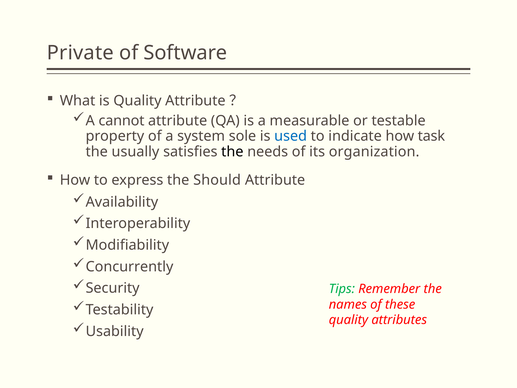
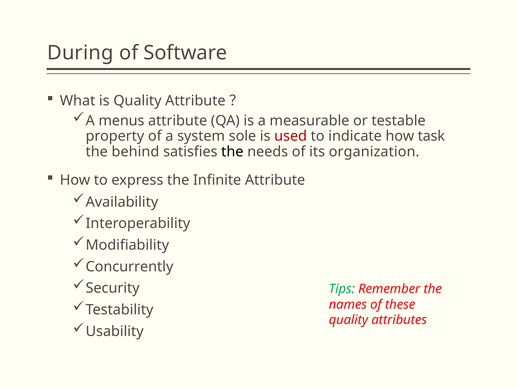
Private: Private -> During (80, 53)
cannot: cannot -> menus (121, 121)
used colour: blue -> red (291, 136)
usually: usually -> behind (135, 152)
Should: Should -> Infinite (217, 180)
